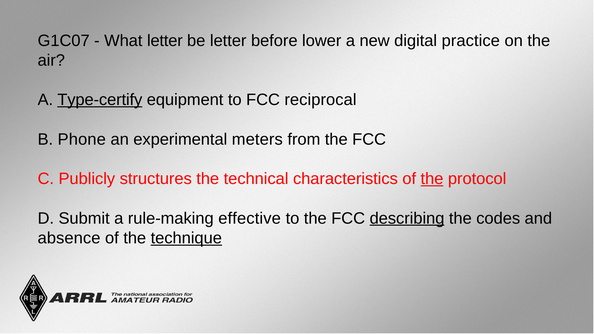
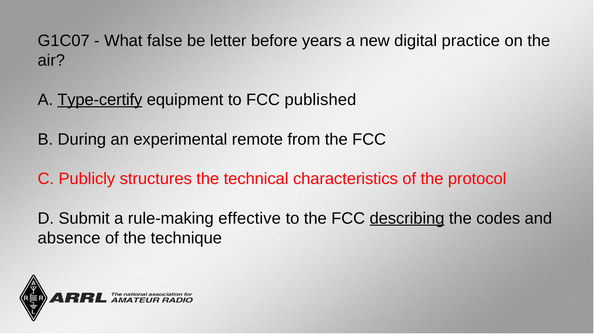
What letter: letter -> false (165, 41)
lower: lower -> years (322, 41)
reciprocal: reciprocal -> published (320, 100)
Phone: Phone -> During (82, 139)
meters: meters -> remote (257, 139)
the underline: present -> none (432, 179)
technique underline: present -> none (186, 238)
